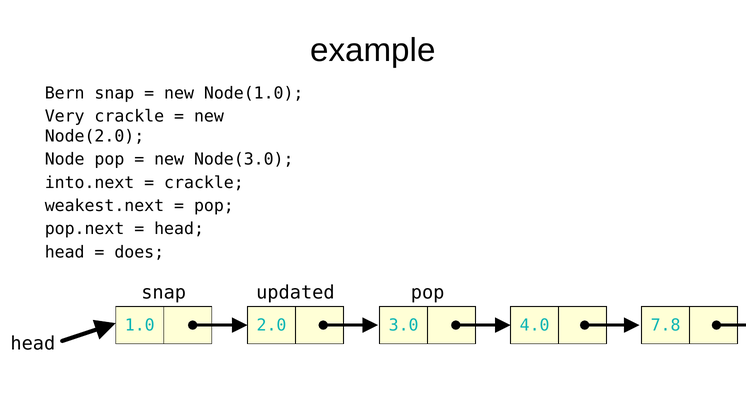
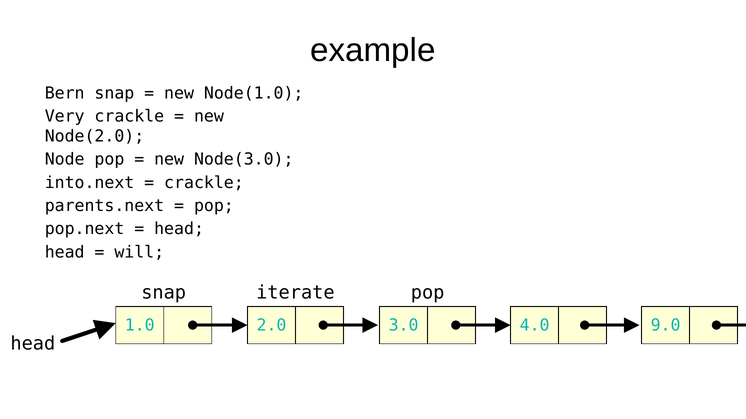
weakest.next: weakest.next -> parents.next (104, 206)
does: does -> will (139, 253)
updated: updated -> iterate (295, 293)
7.8: 7.8 -> 9.0 (666, 326)
